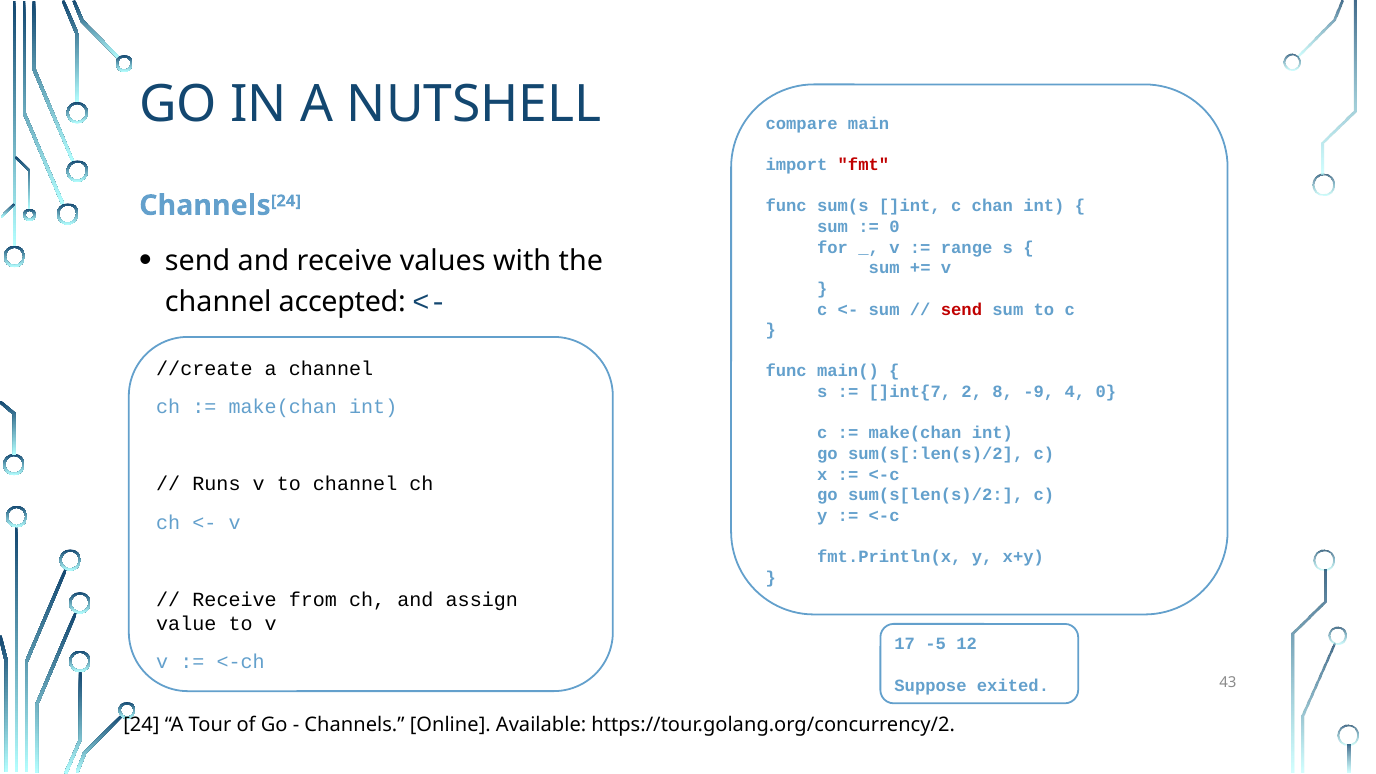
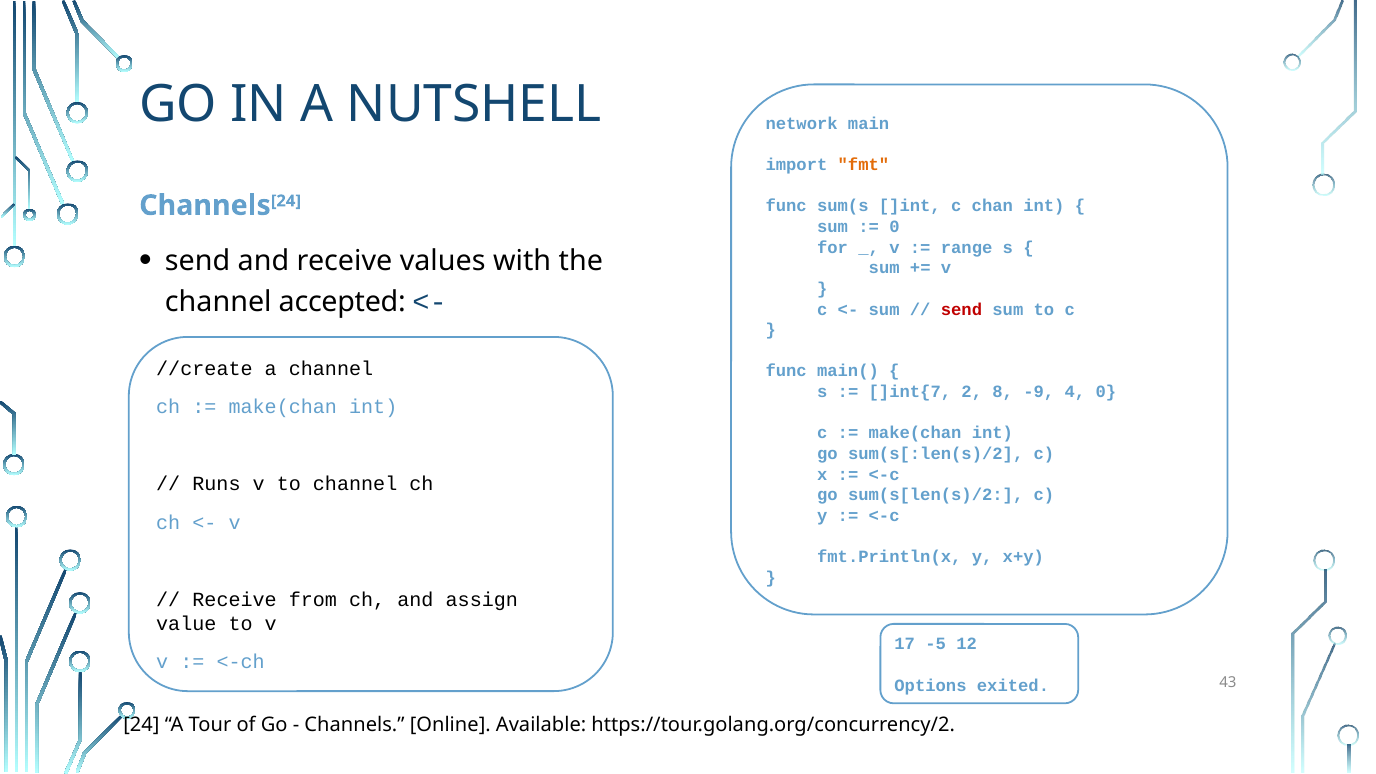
compare: compare -> network (802, 124)
fmt colour: red -> orange (863, 165)
Suppose: Suppose -> Options (931, 685)
